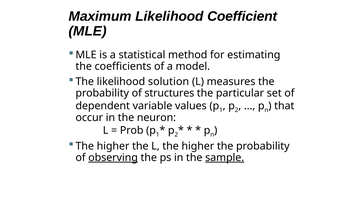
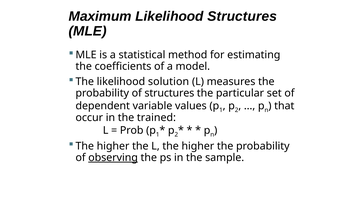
Likelihood Coefficient: Coefficient -> Structures (242, 16)
neuron: neuron -> trained (156, 118)
sample underline: present -> none (225, 157)
